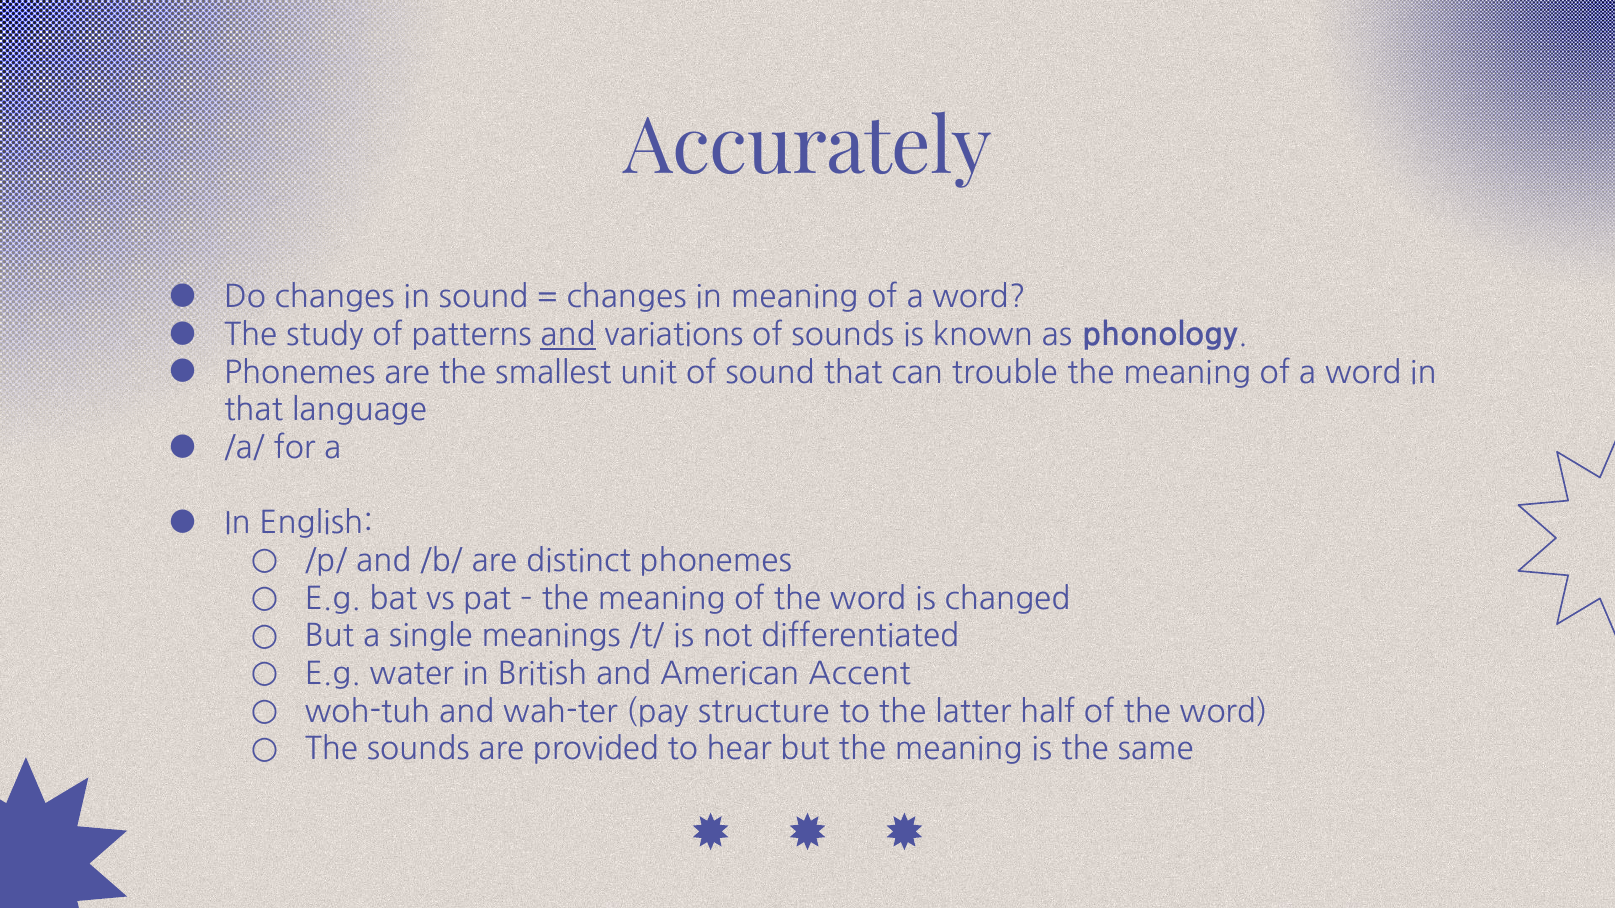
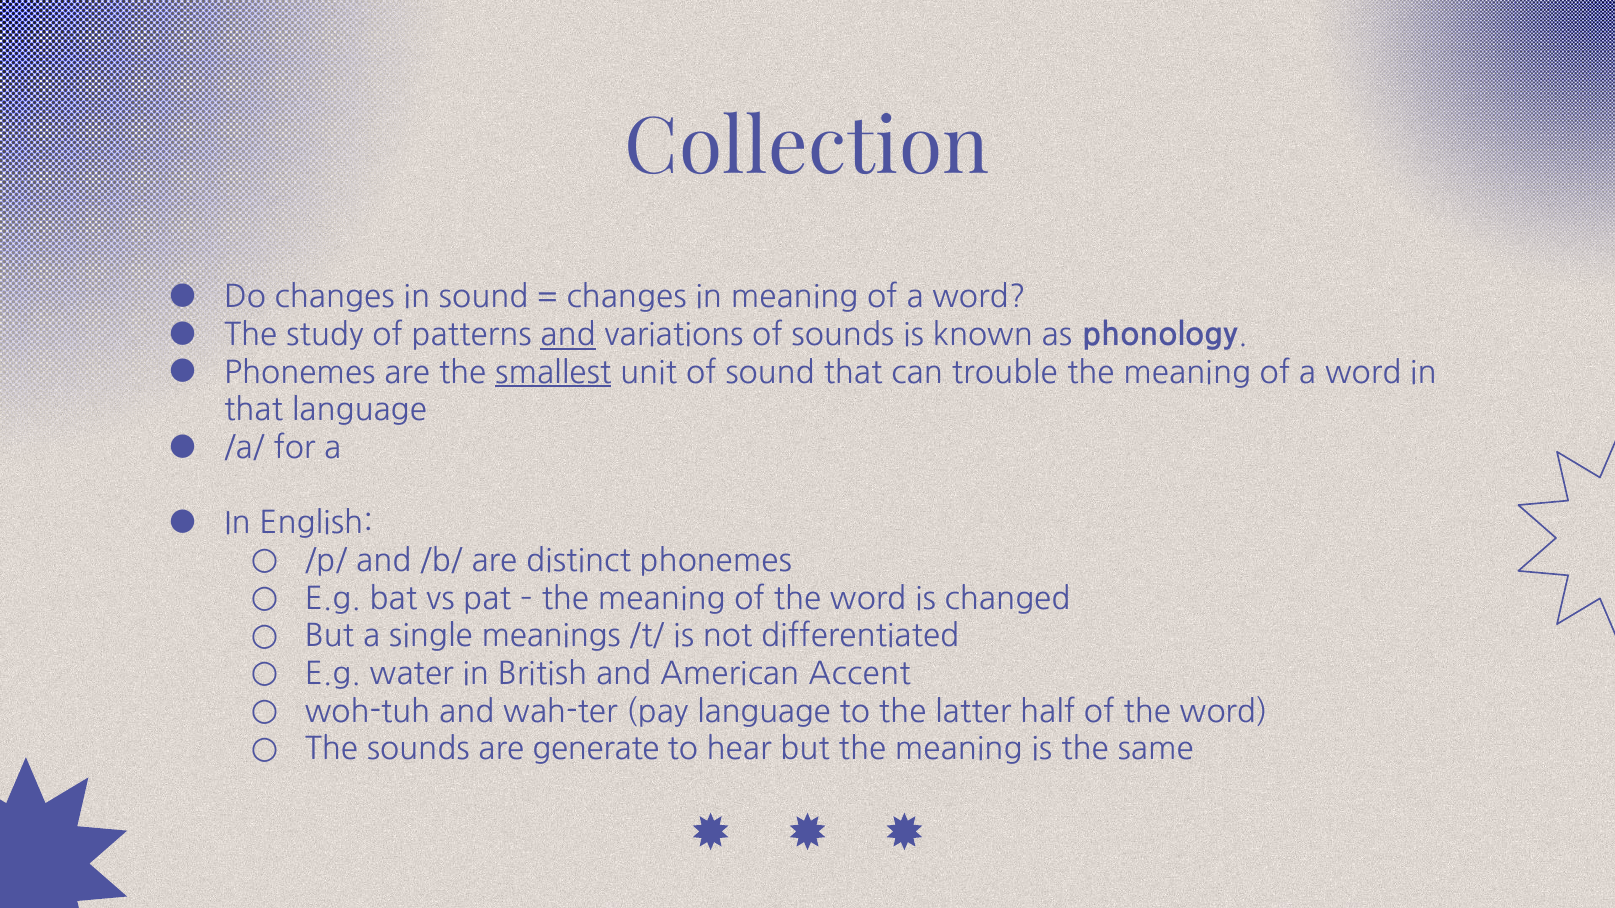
Accurately: Accurately -> Collection (807, 147)
smallest underline: none -> present (553, 373)
pay structure: structure -> language (764, 712)
provided: provided -> generate (596, 750)
